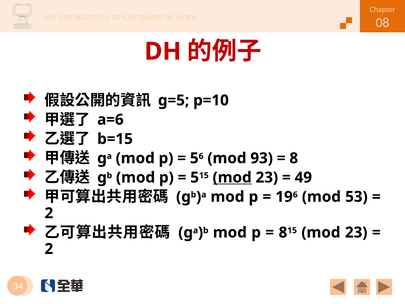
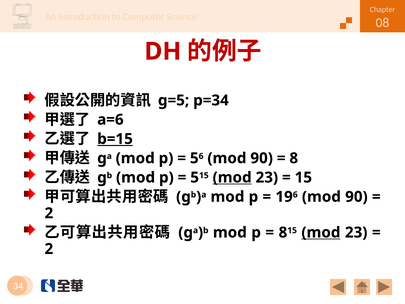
p=10: p=10 -> p=34 (211, 100)
b=15 underline: none -> present (115, 139)
56 mod 93: 93 -> 90 (262, 158)
49: 49 -> 15 (303, 177)
196 mod 53: 53 -> 90 (356, 197)
mod underline: none -> present (321, 232)
